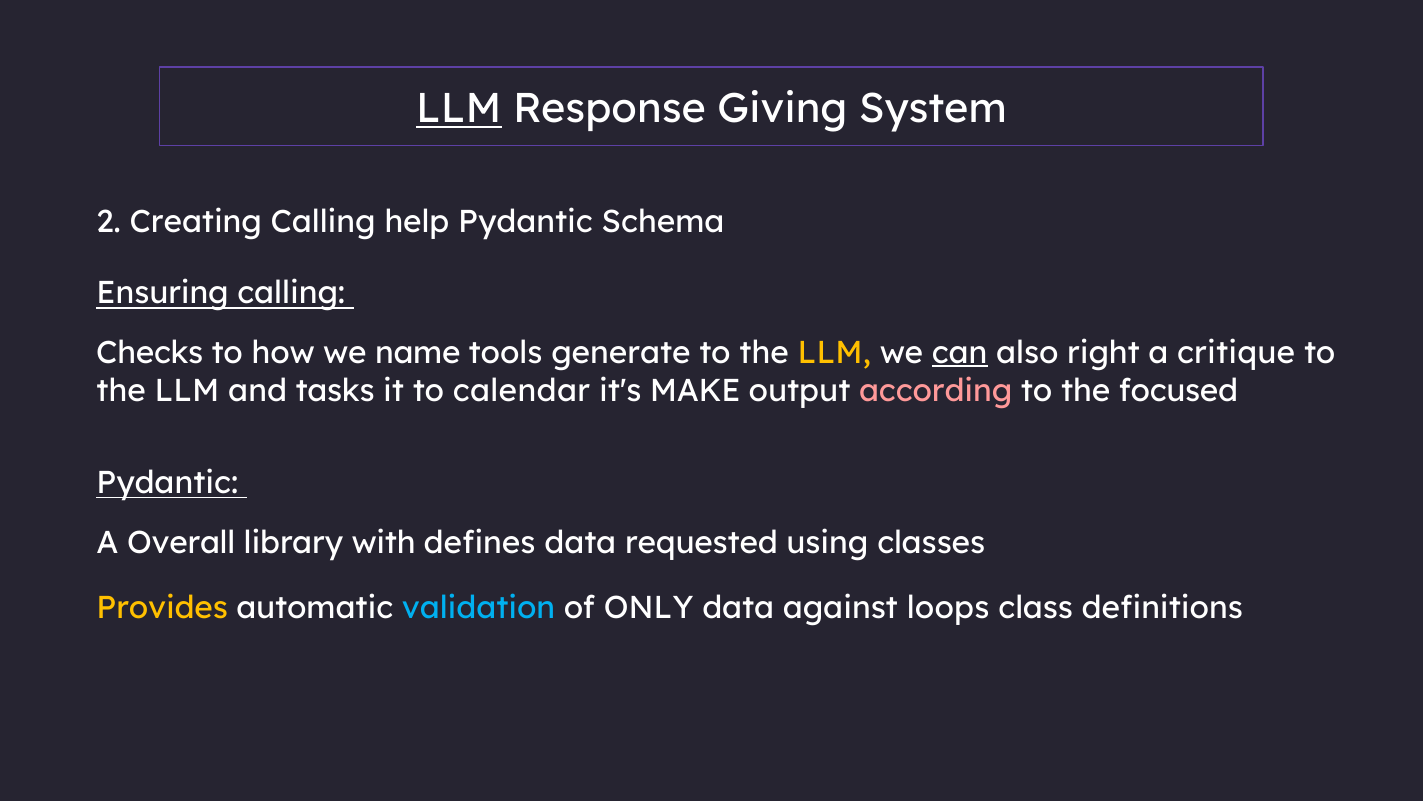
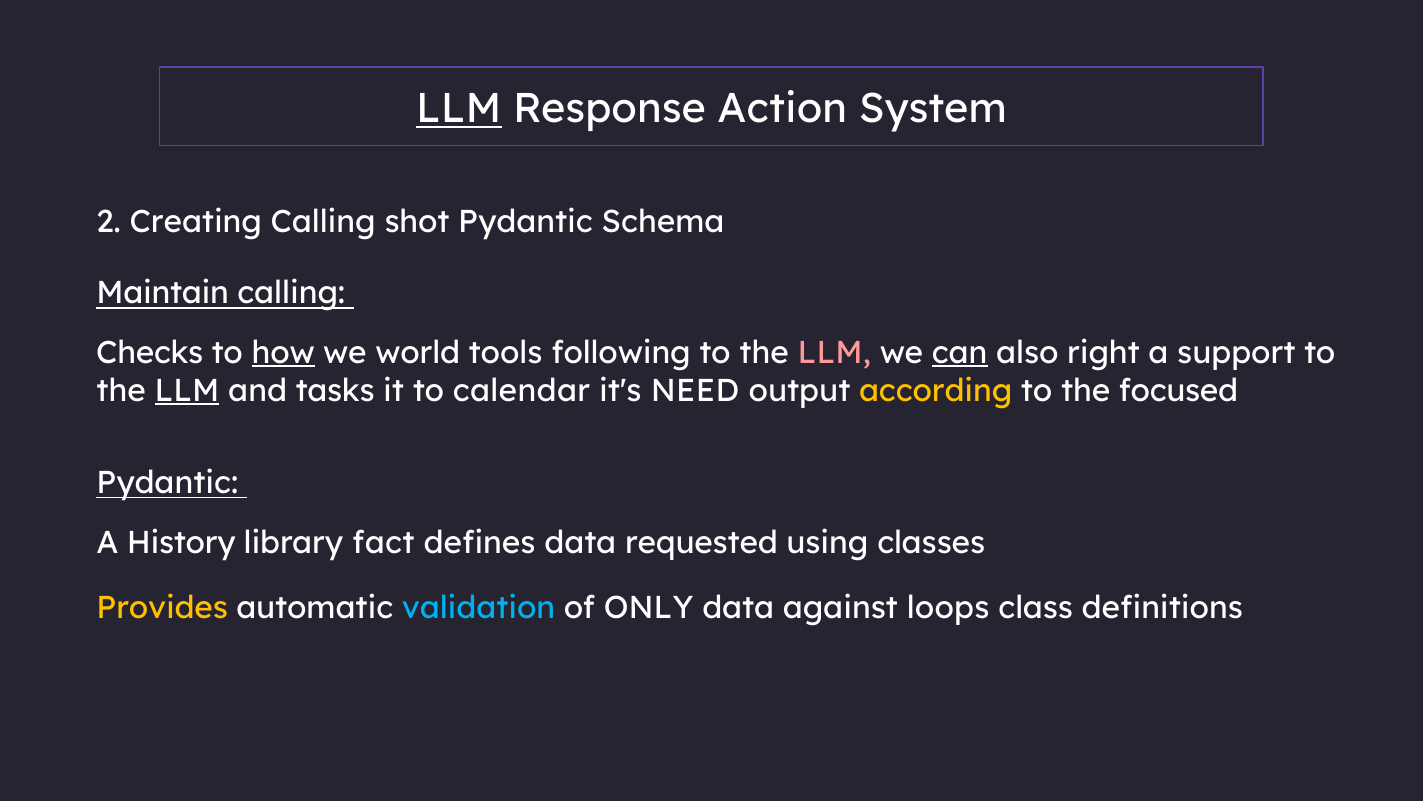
Giving: Giving -> Action (782, 109)
help: help -> shot (417, 222)
Ensuring: Ensuring -> Maintain (163, 293)
how underline: none -> present (283, 352)
name: name -> world (418, 352)
generate: generate -> following (621, 352)
LLM colour: yellow -> pink (834, 352)
critique: critique -> support (1236, 352)
LLM underline: none -> present (187, 390)
MAKE: MAKE -> NEED (695, 390)
according colour: pink -> yellow (936, 390)
Overall: Overall -> History (181, 542)
with: with -> fact (383, 542)
